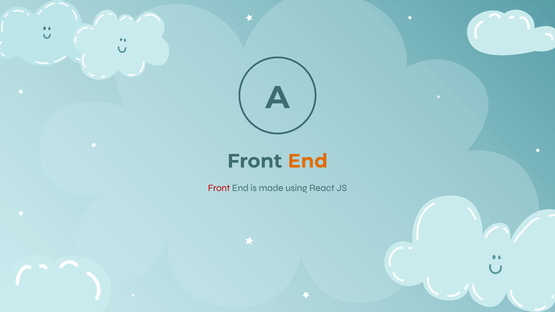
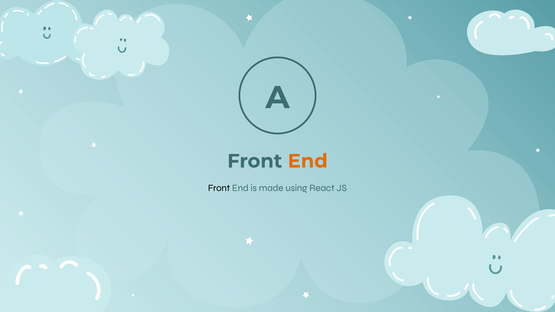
Front colour: red -> black (219, 188)
